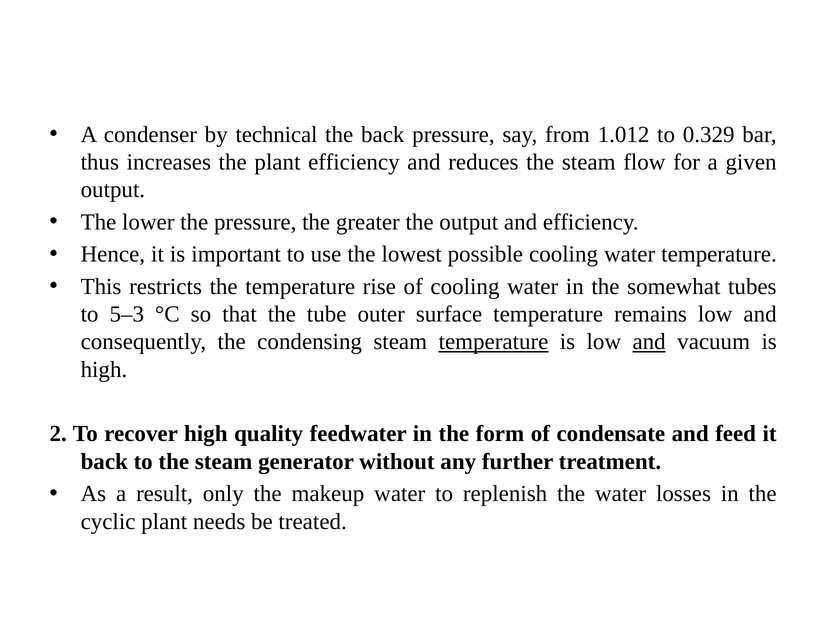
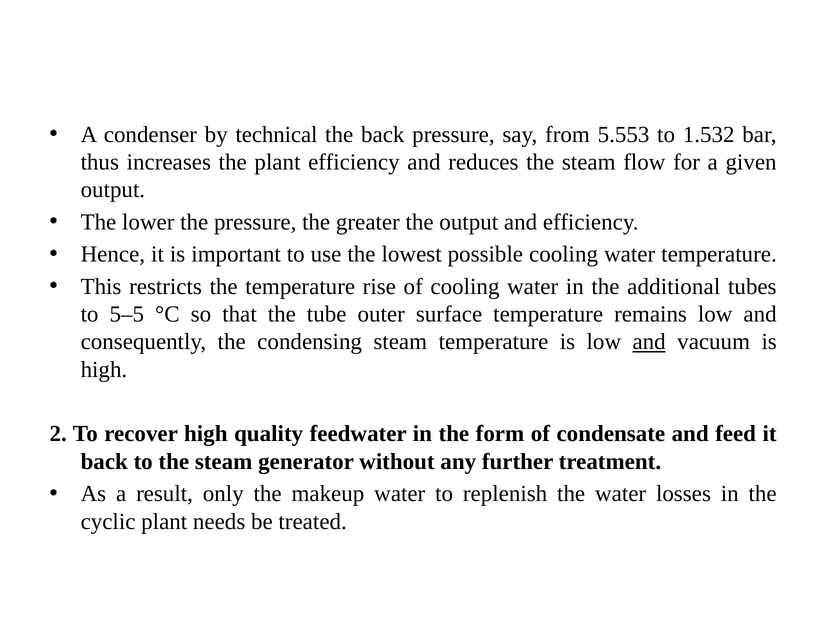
1.012: 1.012 -> 5.553 (624, 134)
0.329: 0.329 -> 1.532 (709, 134)
somewhat: somewhat -> additional (674, 286)
5–3: 5–3 -> 5–5 (127, 314)
temperature underline: present -> none (493, 341)
